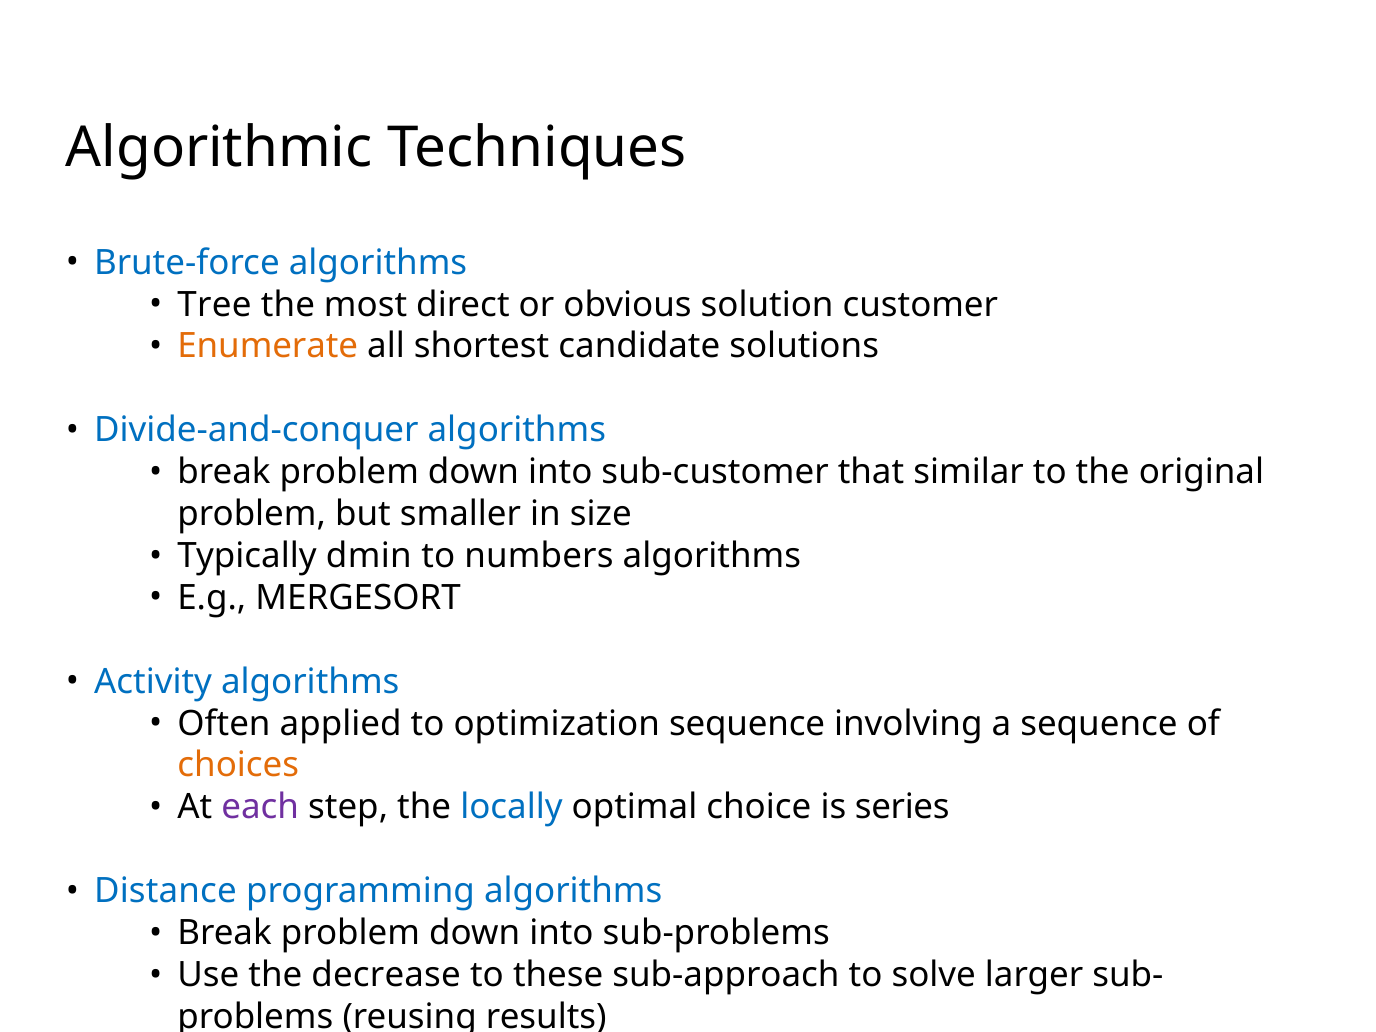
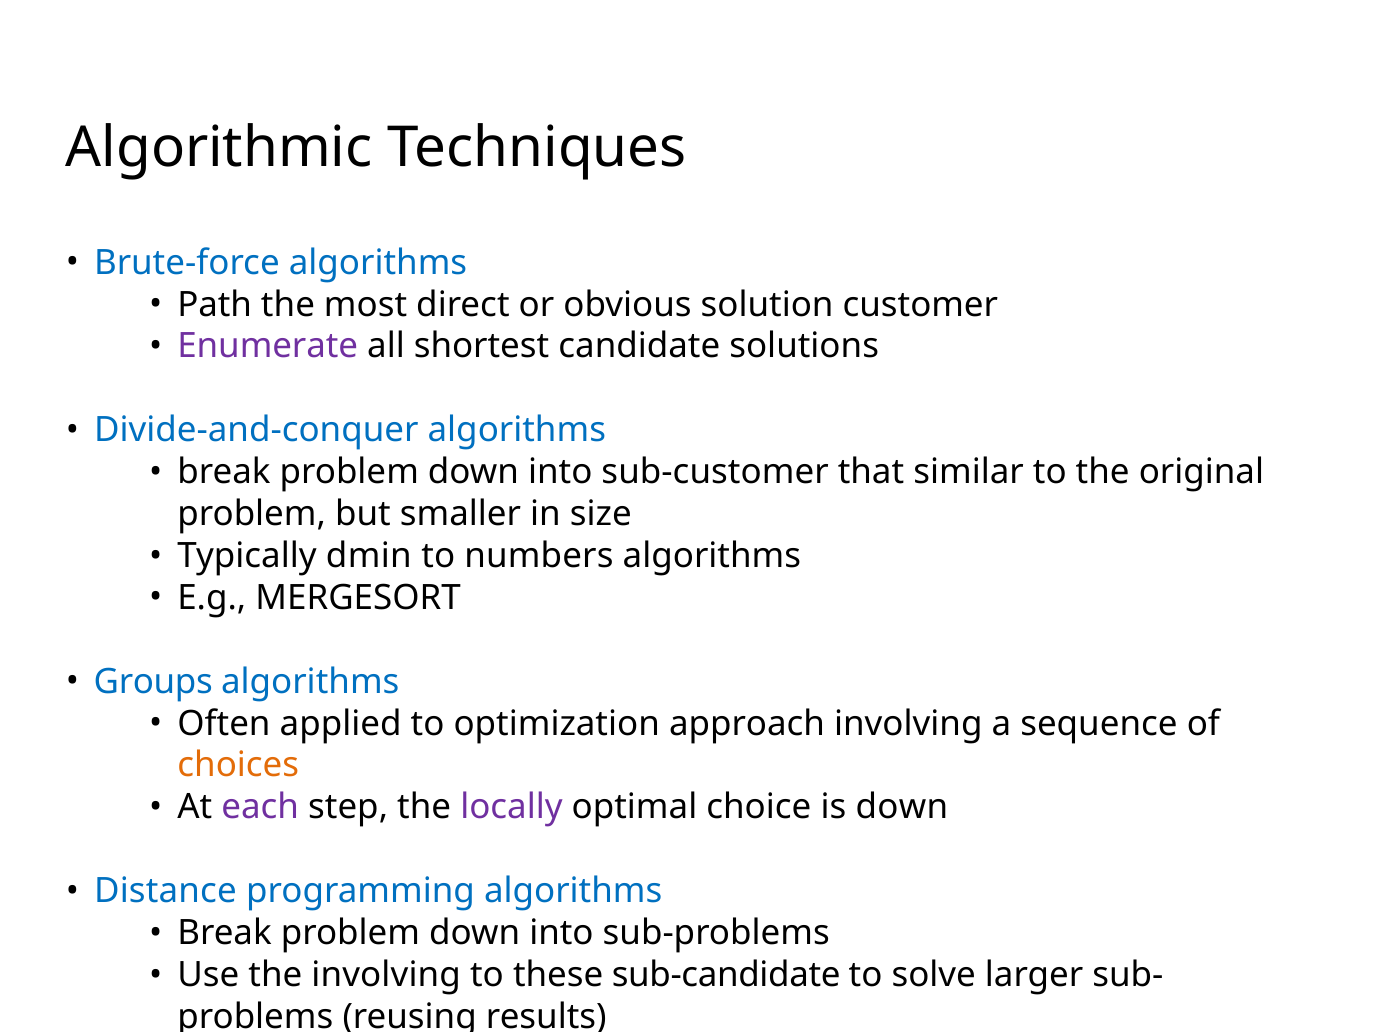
Tree: Tree -> Path (215, 304)
Enumerate colour: orange -> purple (268, 346)
Activity: Activity -> Groups (153, 682)
optimization sequence: sequence -> approach (747, 723)
locally colour: blue -> purple (511, 807)
is series: series -> down (902, 807)
the decrease: decrease -> involving (386, 975)
sub-approach: sub-approach -> sub-candidate (726, 975)
